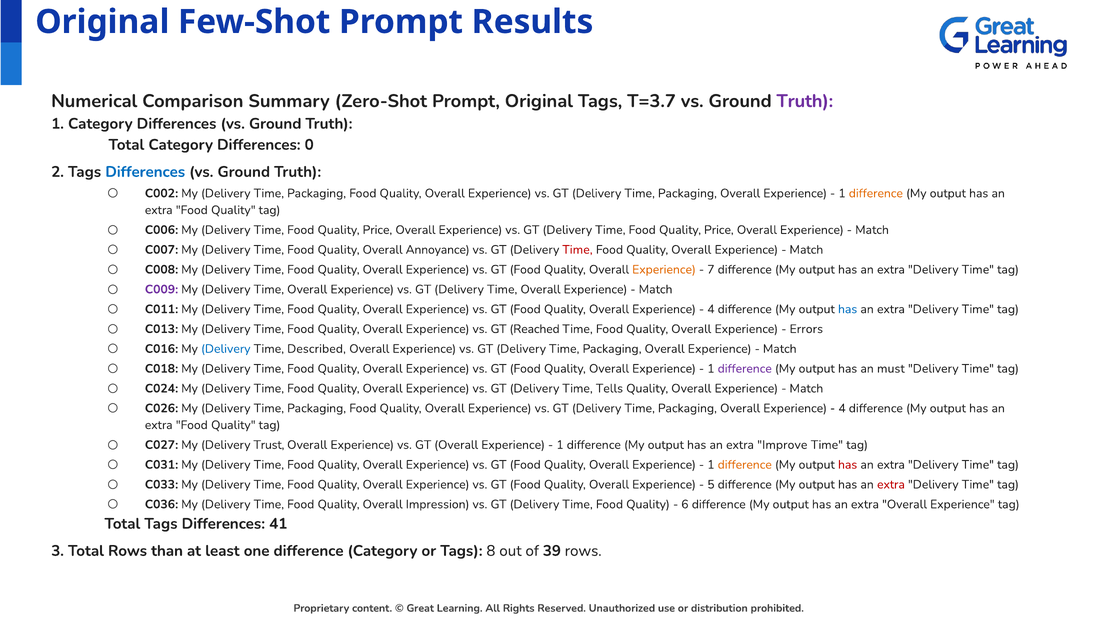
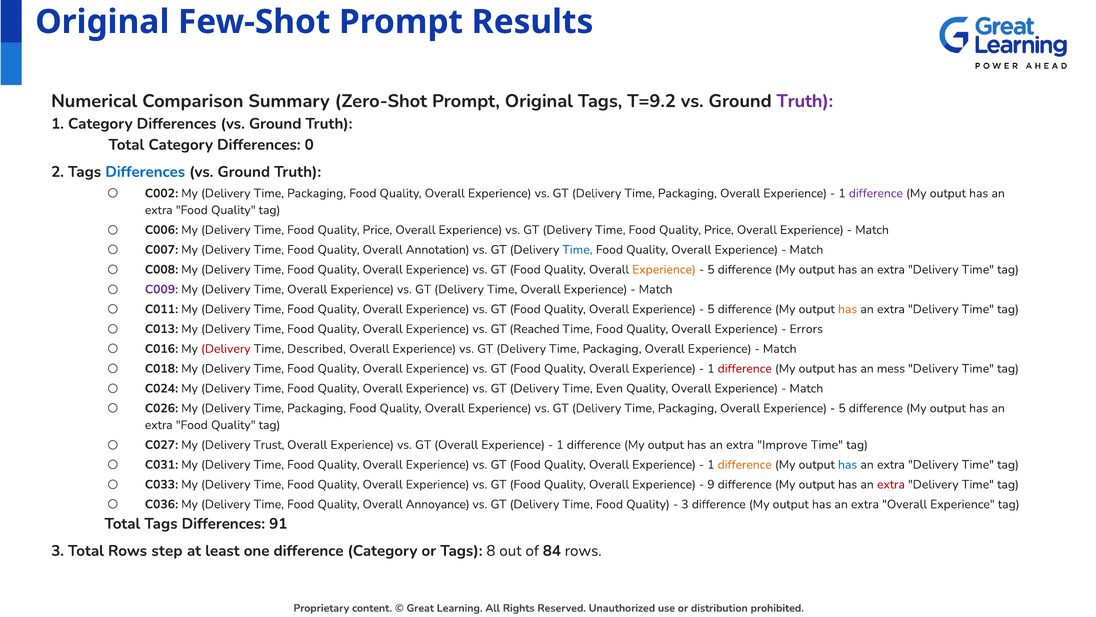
T=3.7: T=3.7 -> T=9.2 (651, 101)
difference colour: orange -> purple (876, 193)
Annoyance: Annoyance -> Annotation (438, 249)
Time colour: red -> blue (577, 249)
7: 7 -> 5 (711, 269)
4: 4 -> 5 (711, 309)
has colour: blue -> orange (848, 309)
Delivery colour: blue -> red (226, 349)
difference colour: purple -> red (745, 368)
must: must -> mess (891, 368)
Tells: Tells -> Even (609, 388)
4: 4 -> 5 (842, 408)
has colour: red -> blue (848, 464)
5: 5 -> 9 (711, 484)
Impression: Impression -> Annoyance (438, 504)
6: 6 -> 3 (685, 504)
41: 41 -> 91 (278, 523)
than: than -> step (167, 550)
39: 39 -> 84 (552, 550)
